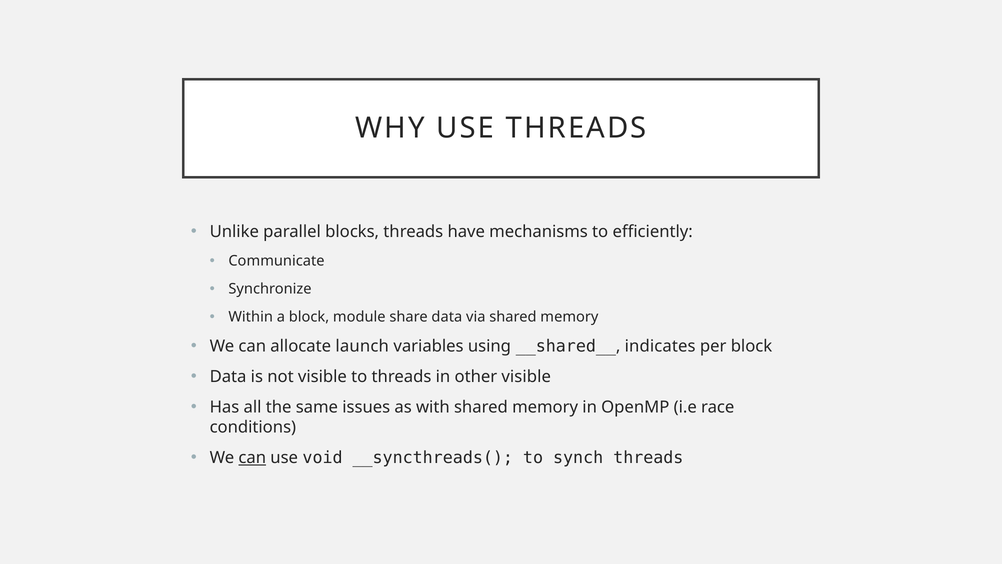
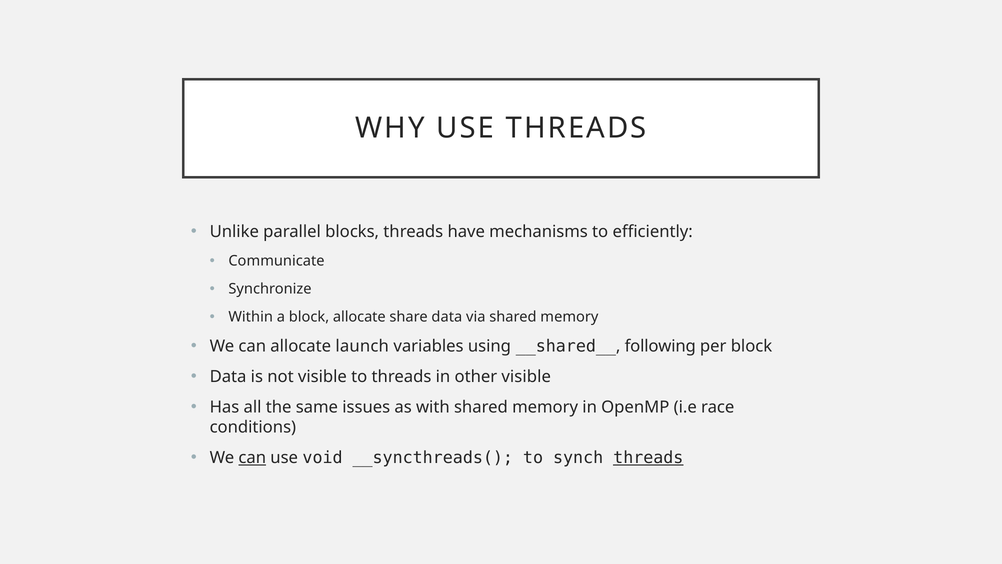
block module: module -> allocate (359, 317)
indicates: indicates -> following (660, 346)
threads underline: none -> present (648, 458)
